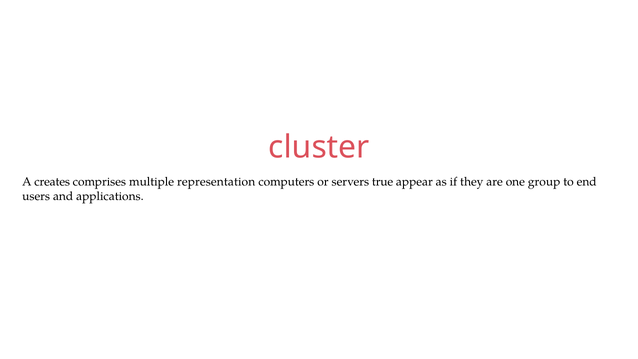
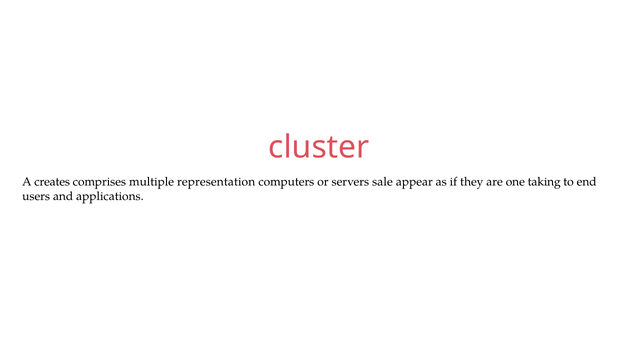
true: true -> sale (382, 182)
group: group -> taking (544, 182)
